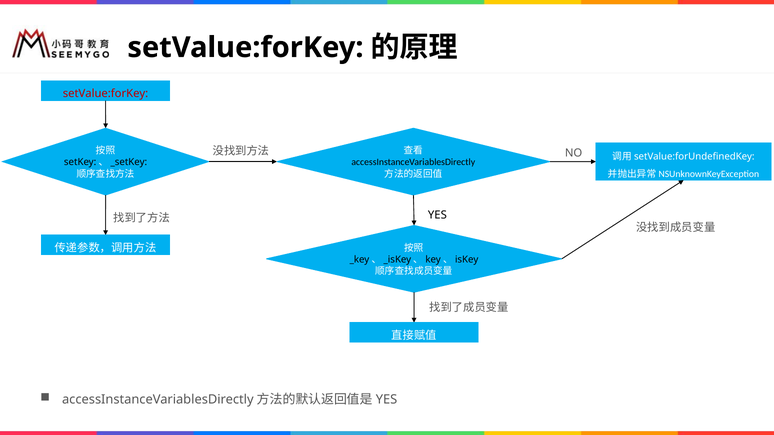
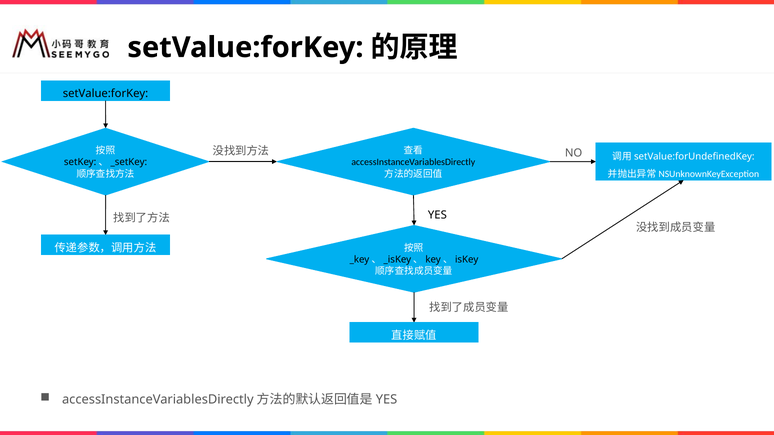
setValue:forKey colour: red -> black (106, 94)
